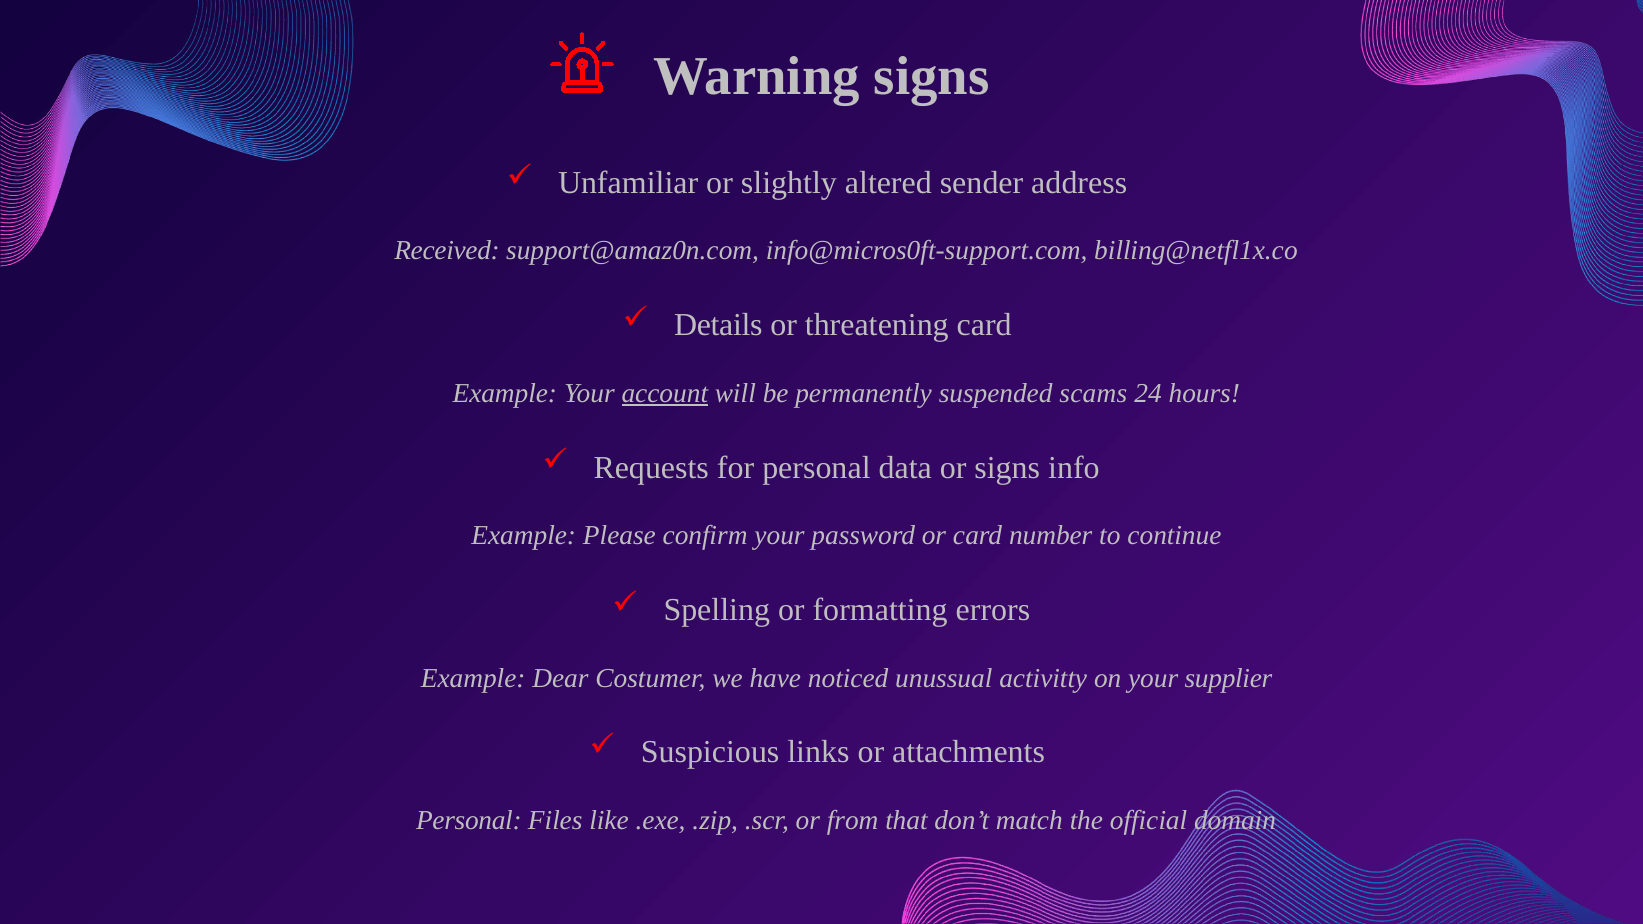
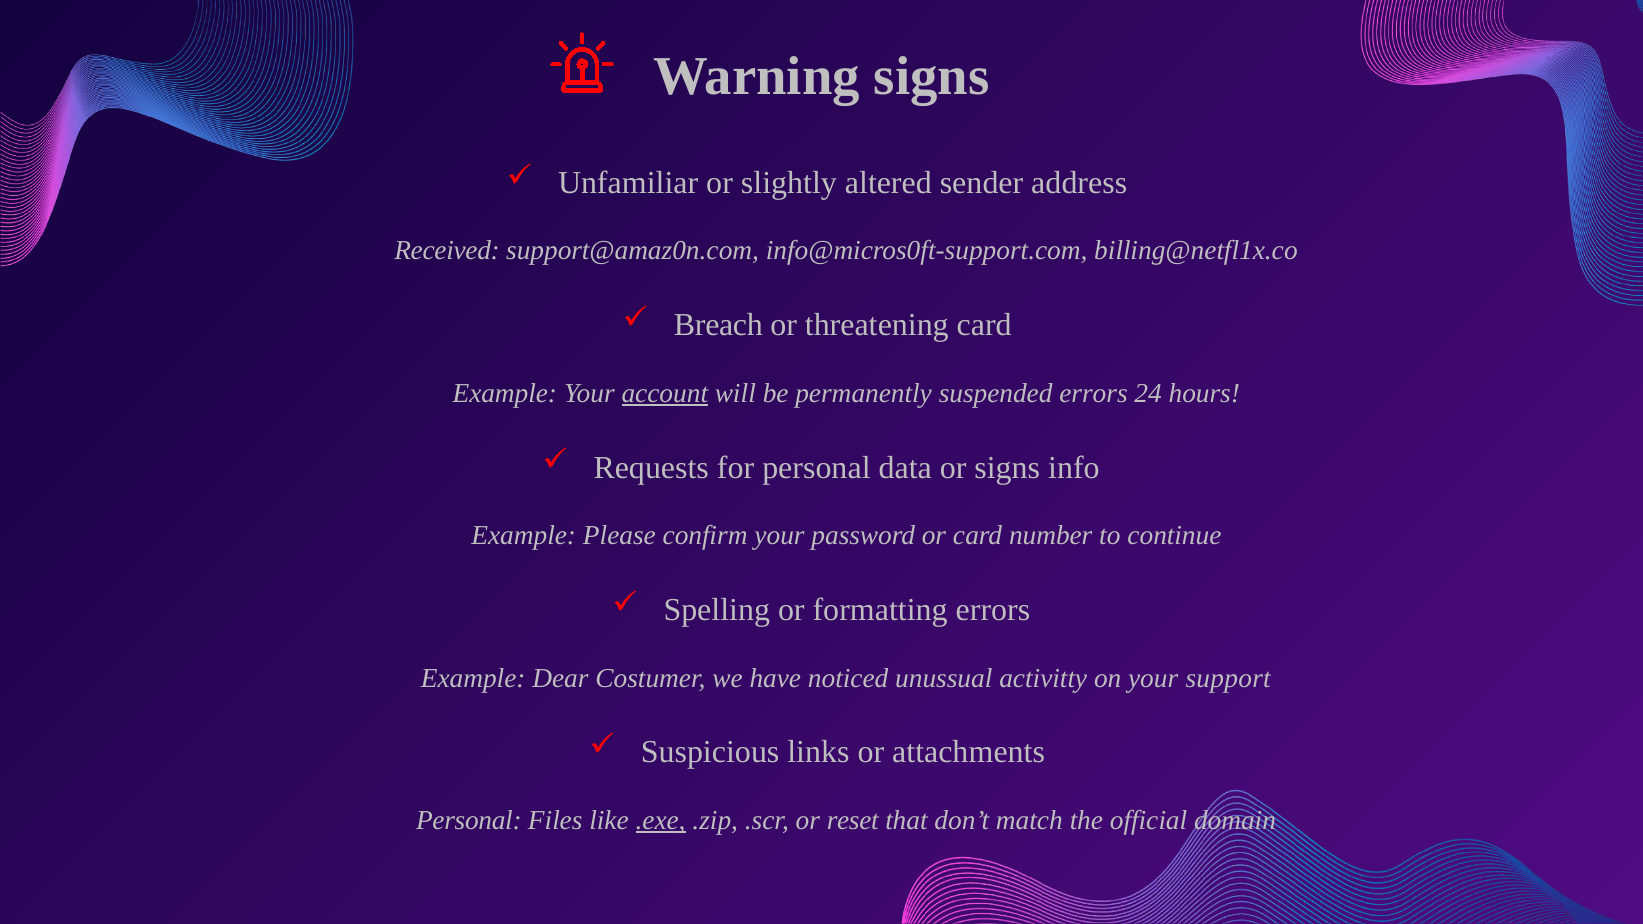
Details: Details -> Breach (718, 325)
suspended scams: scams -> errors (1093, 393)
supplier: supplier -> support (1228, 678)
.exe underline: none -> present (661, 821)
from: from -> reset (853, 821)
